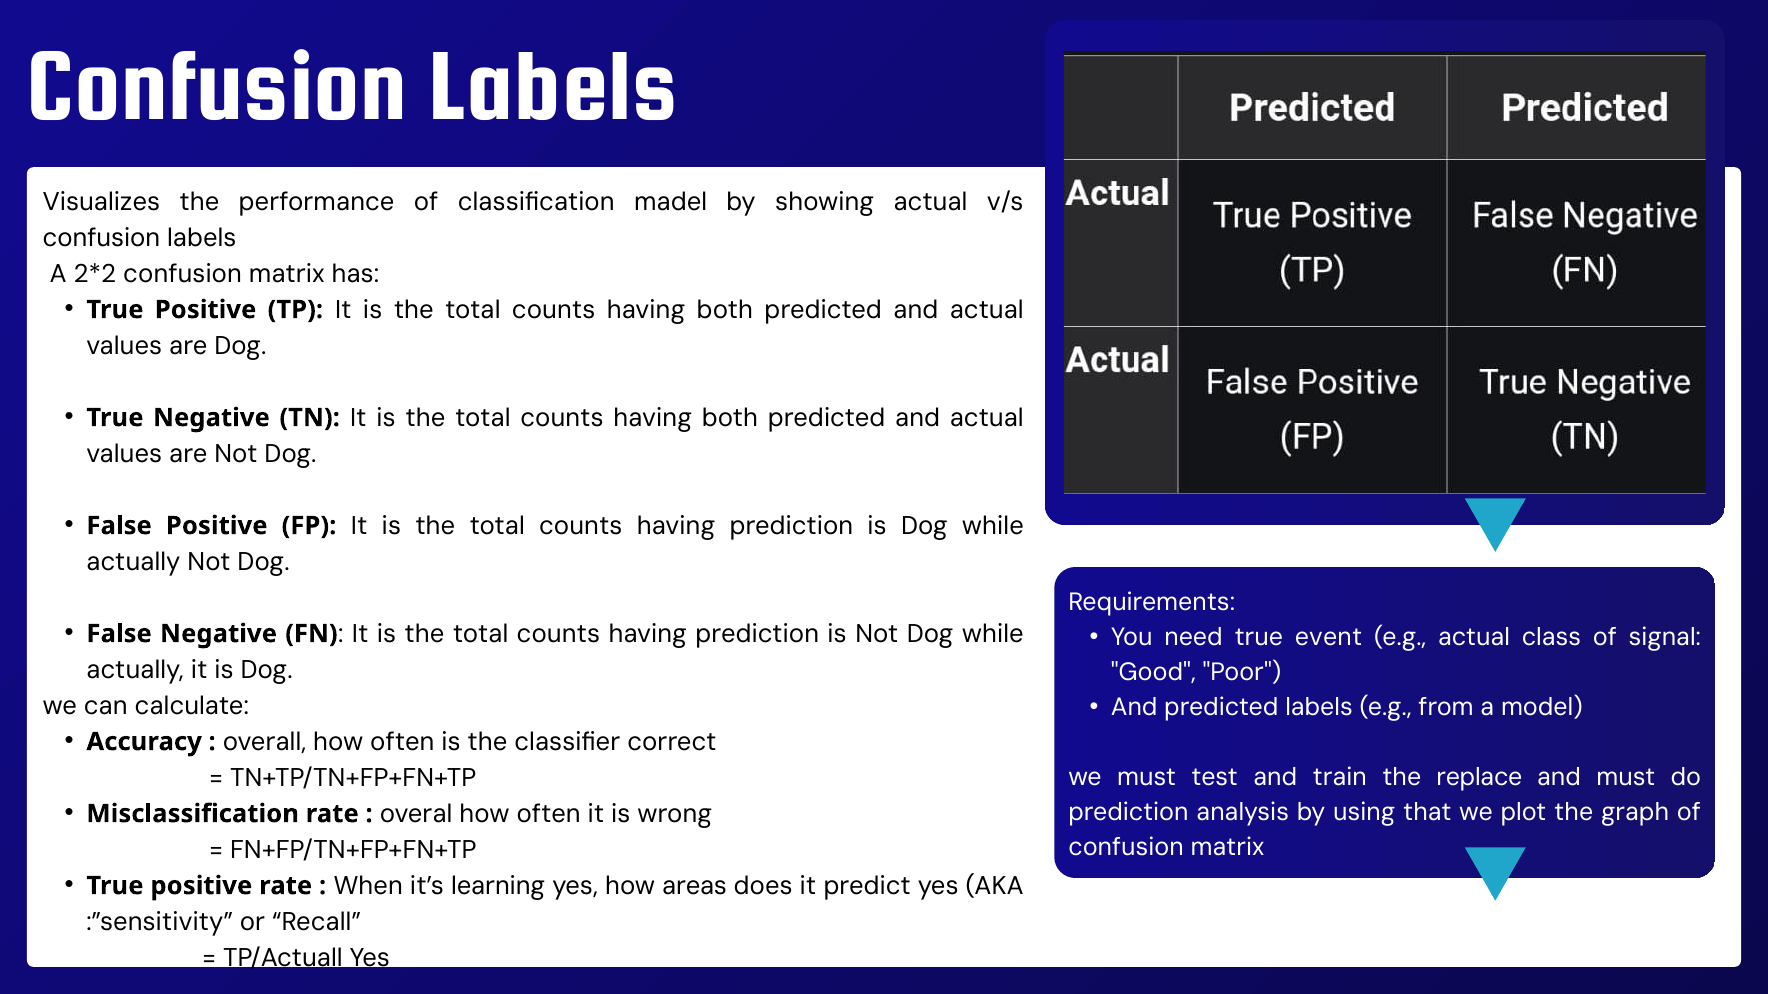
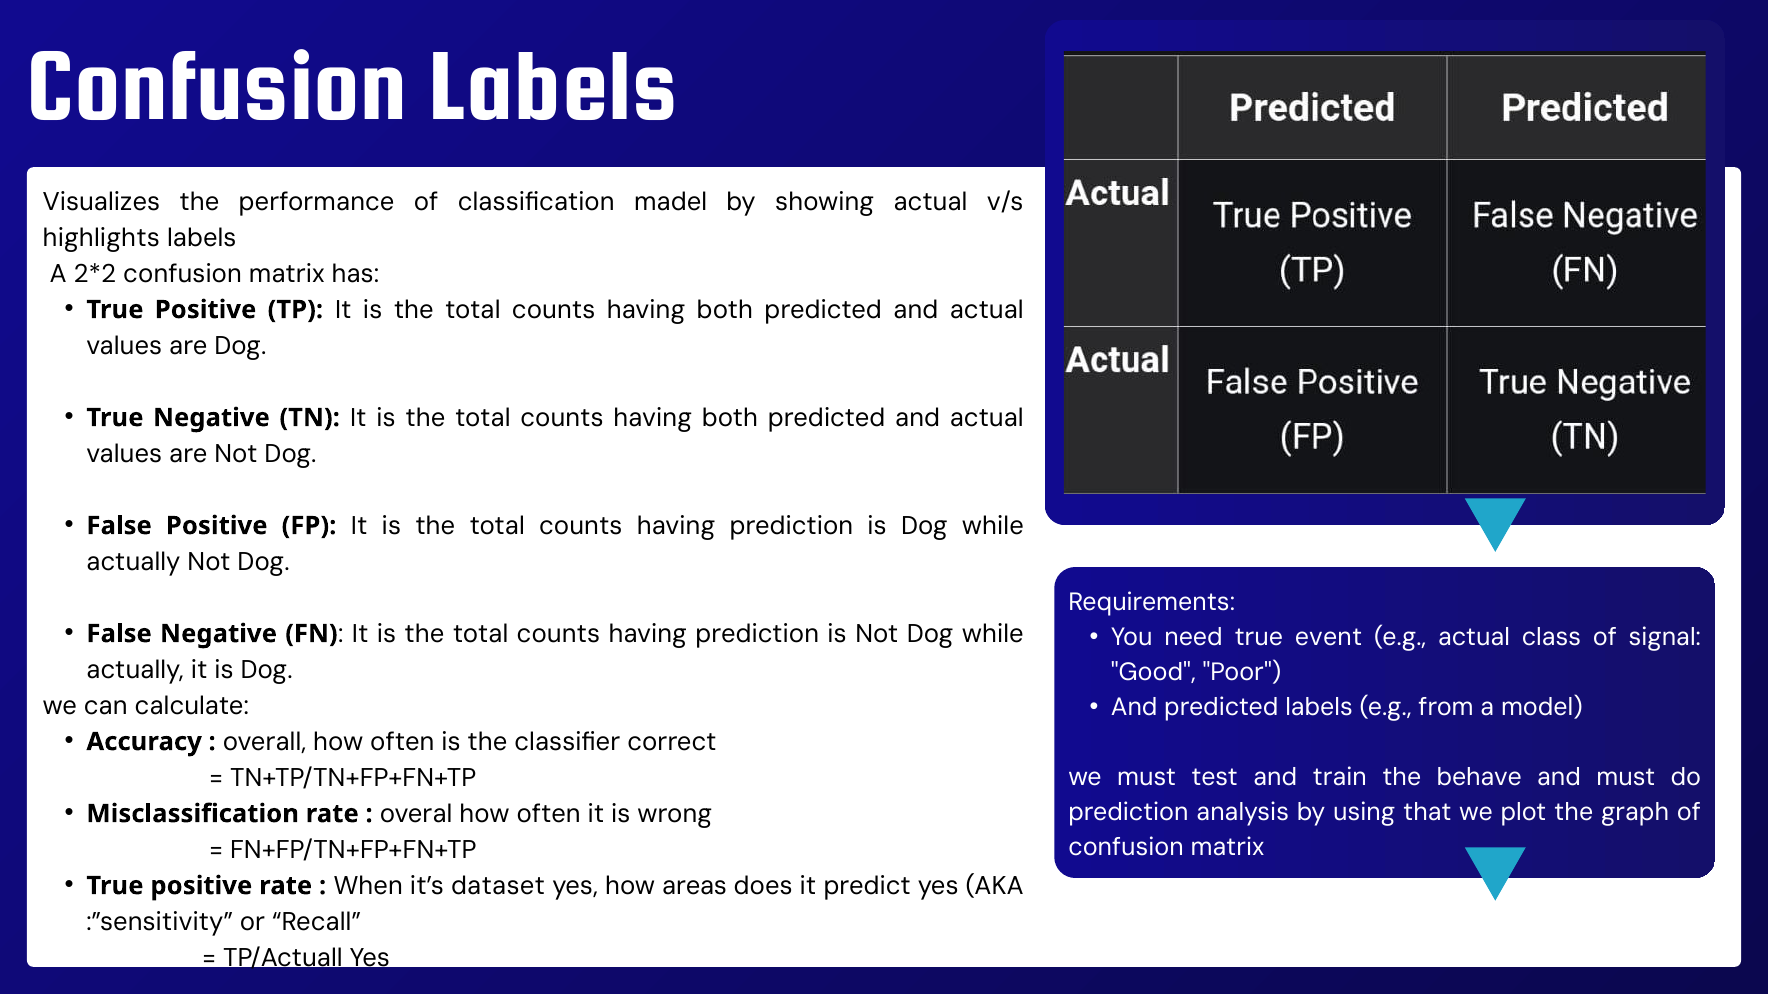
confusion: confusion -> highlights (101, 238)
replace: replace -> behave (1479, 778)
learning: learning -> dataset (498, 886)
